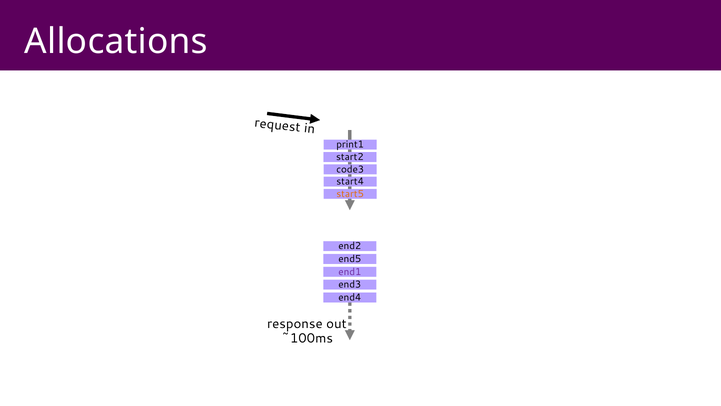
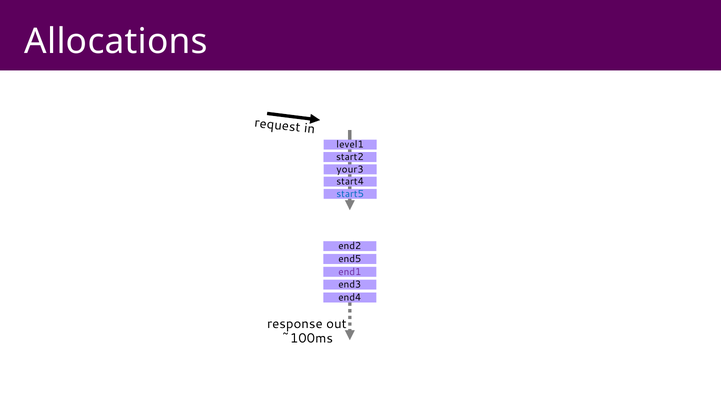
print1: print1 -> level1 (350, 144)
code3: code3 -> your3 (350, 169)
start5 colour: orange -> blue (350, 194)
